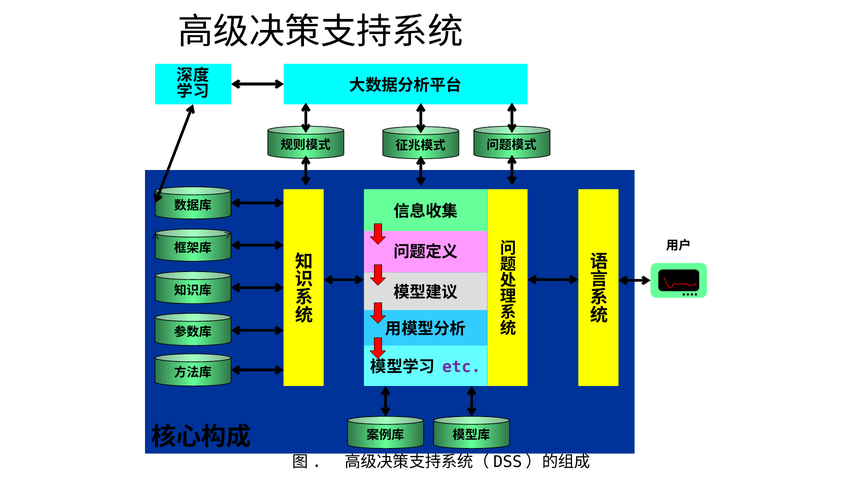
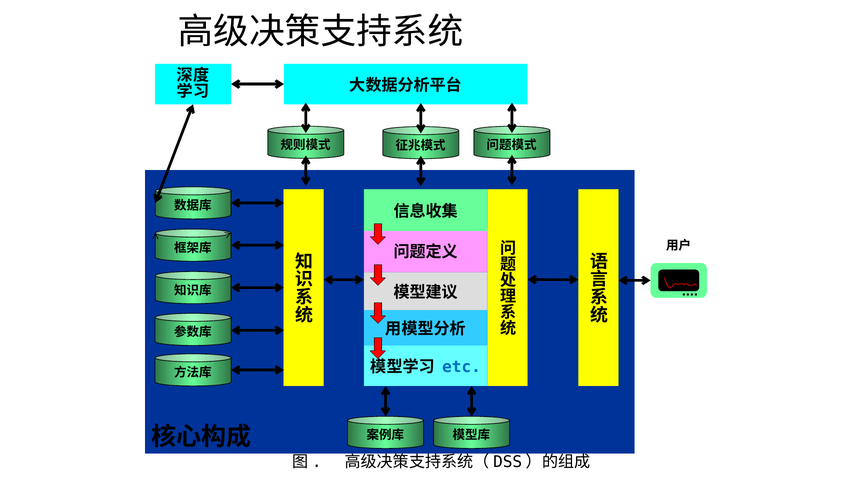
etc colour: purple -> blue (462, 367)
